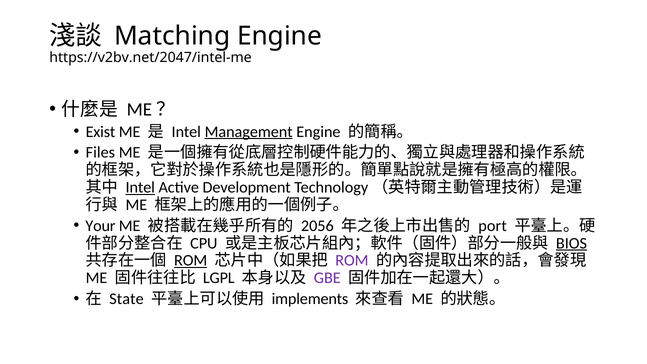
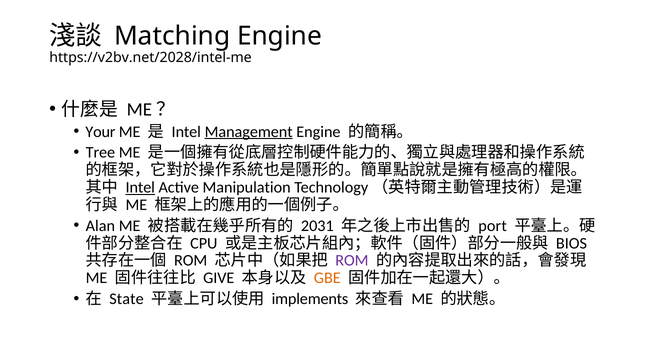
https://v2bv.net/2047/intel-me: https://v2bv.net/2047/intel-me -> https://v2bv.net/2028/intel-me (151, 58)
Exist: Exist -> Your (100, 132)
Files: Files -> Tree (100, 152)
Development: Development -> Manipulation (247, 187)
Your: Your -> Alan (100, 226)
2056: 2056 -> 2031 (317, 226)
BIOS underline: present -> none (571, 243)
ROM underline: present -> none (191, 261)
LGPL: LGPL -> GIVE (219, 278)
GBE colour: purple -> orange (327, 278)
